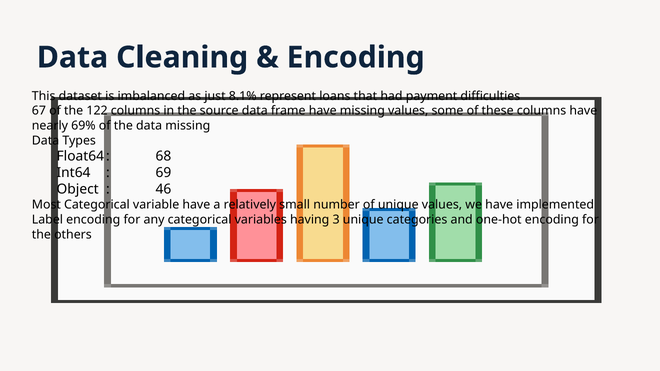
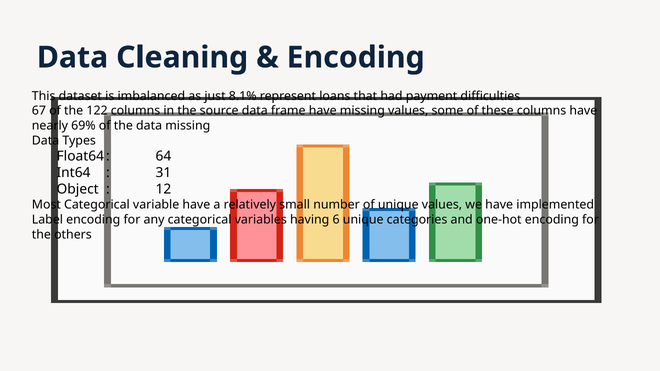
68: 68 -> 64 (163, 156)
69: 69 -> 31 (163, 173)
46: 46 -> 12 (163, 189)
3: 3 -> 6 (336, 220)
